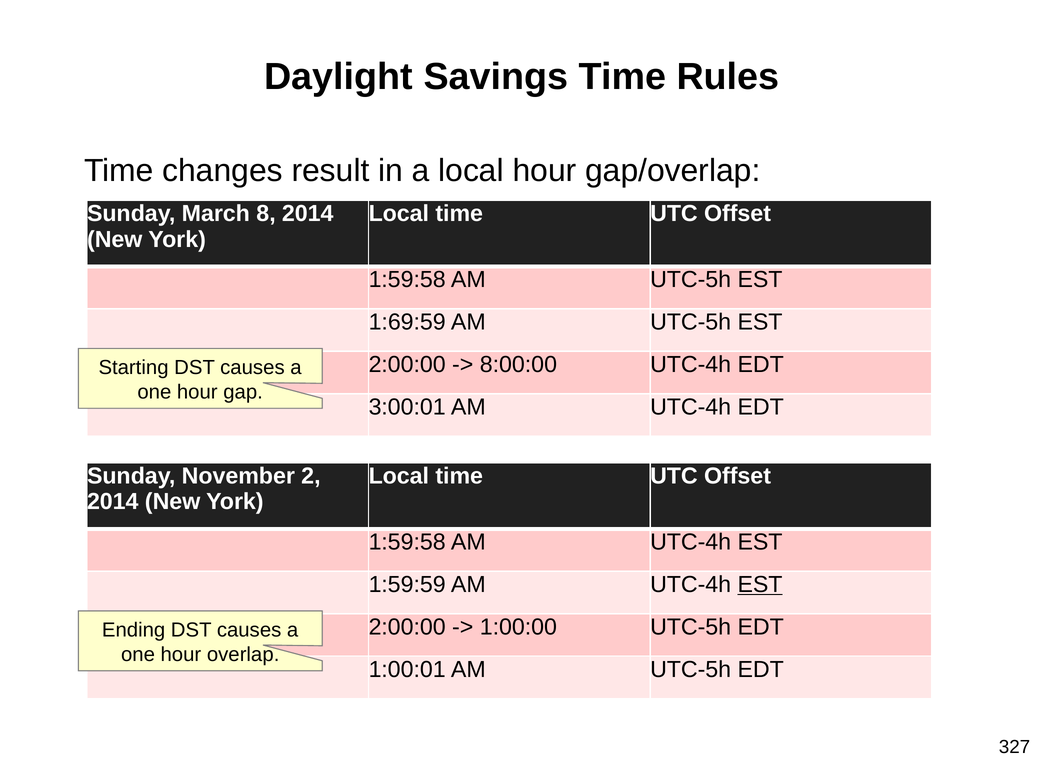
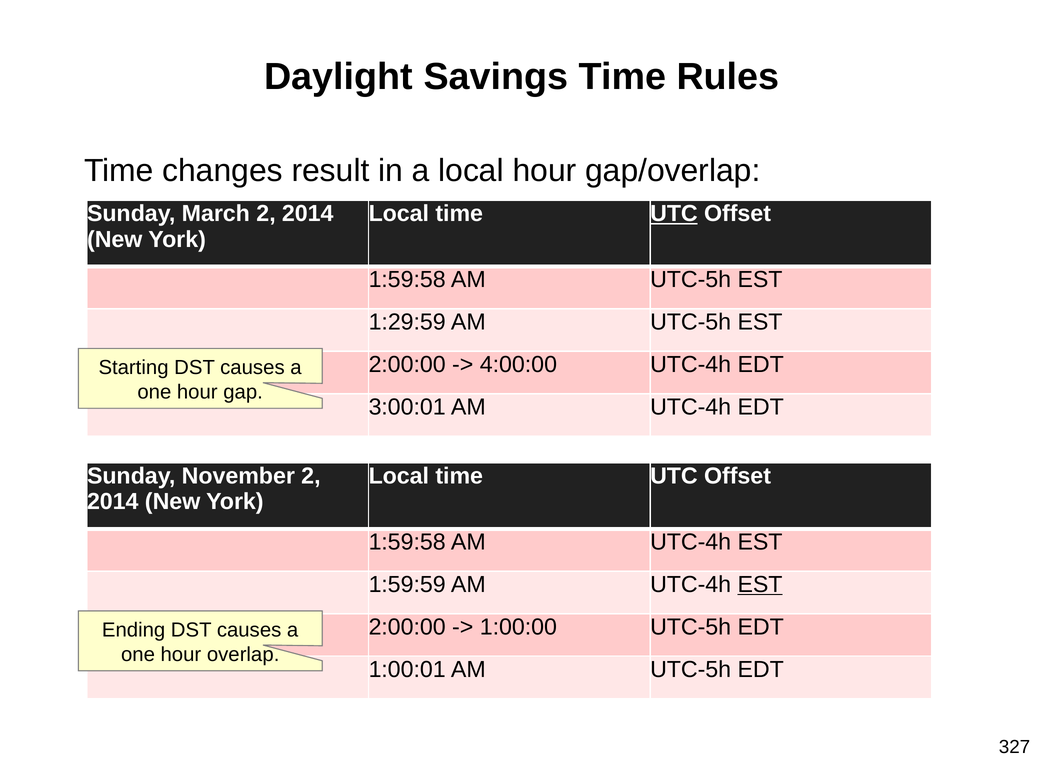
March 8: 8 -> 2 (266, 214)
UTC underline: none -> present (674, 214)
1:69:59: 1:69:59 -> 1:29:59 (407, 322)
8:00:00: 8:00:00 -> 4:00:00 (518, 364)
